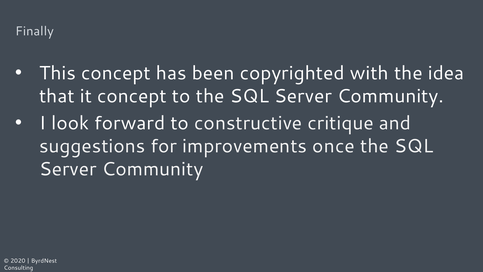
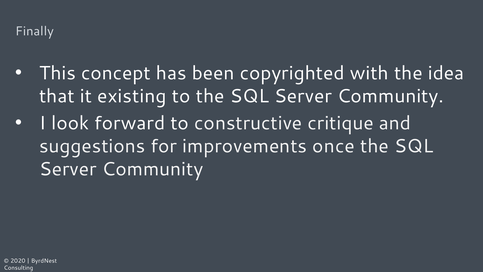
it concept: concept -> existing (132, 96)
